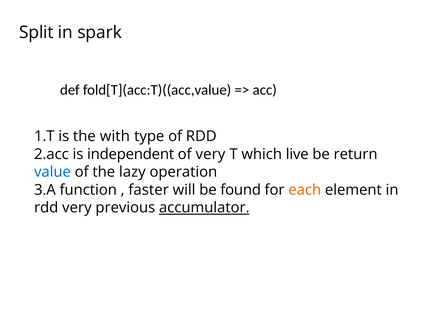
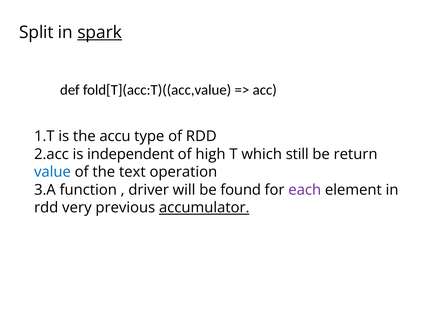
spark underline: none -> present (100, 32)
with: with -> accu (115, 136)
of very: very -> high (211, 154)
live: live -> still (297, 154)
lazy: lazy -> text (132, 172)
faster: faster -> driver (149, 190)
each colour: orange -> purple (305, 190)
